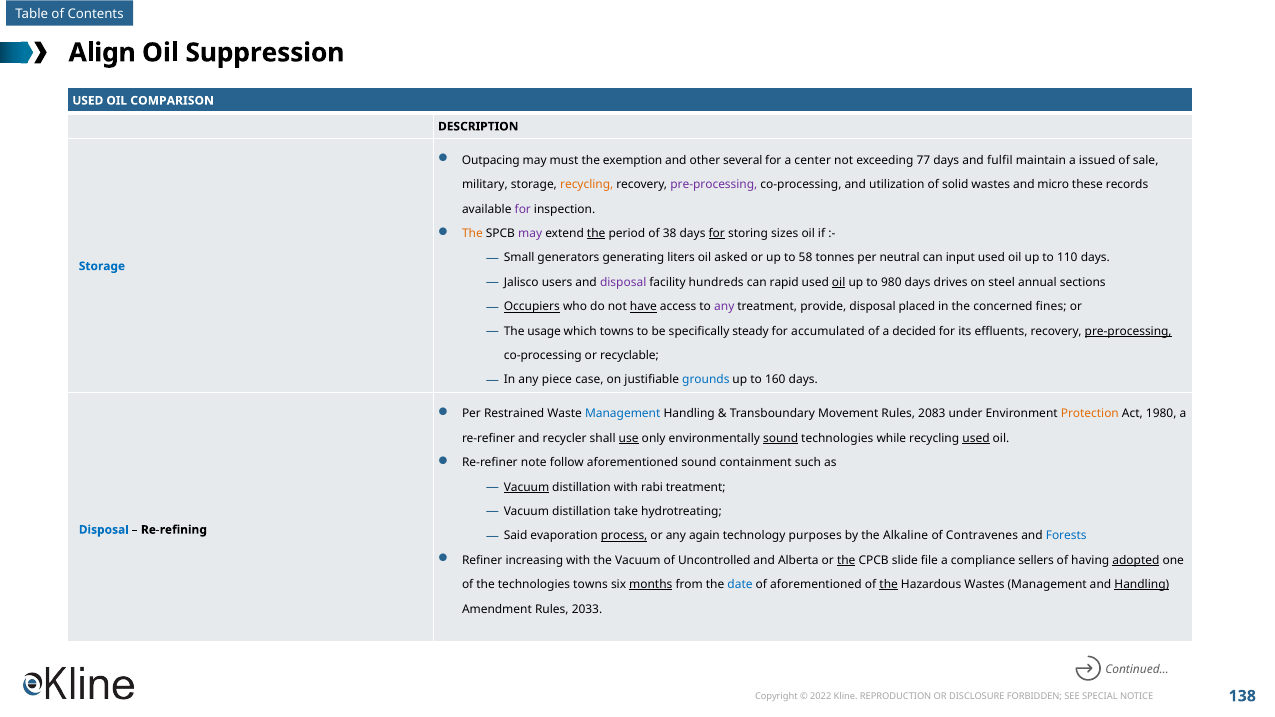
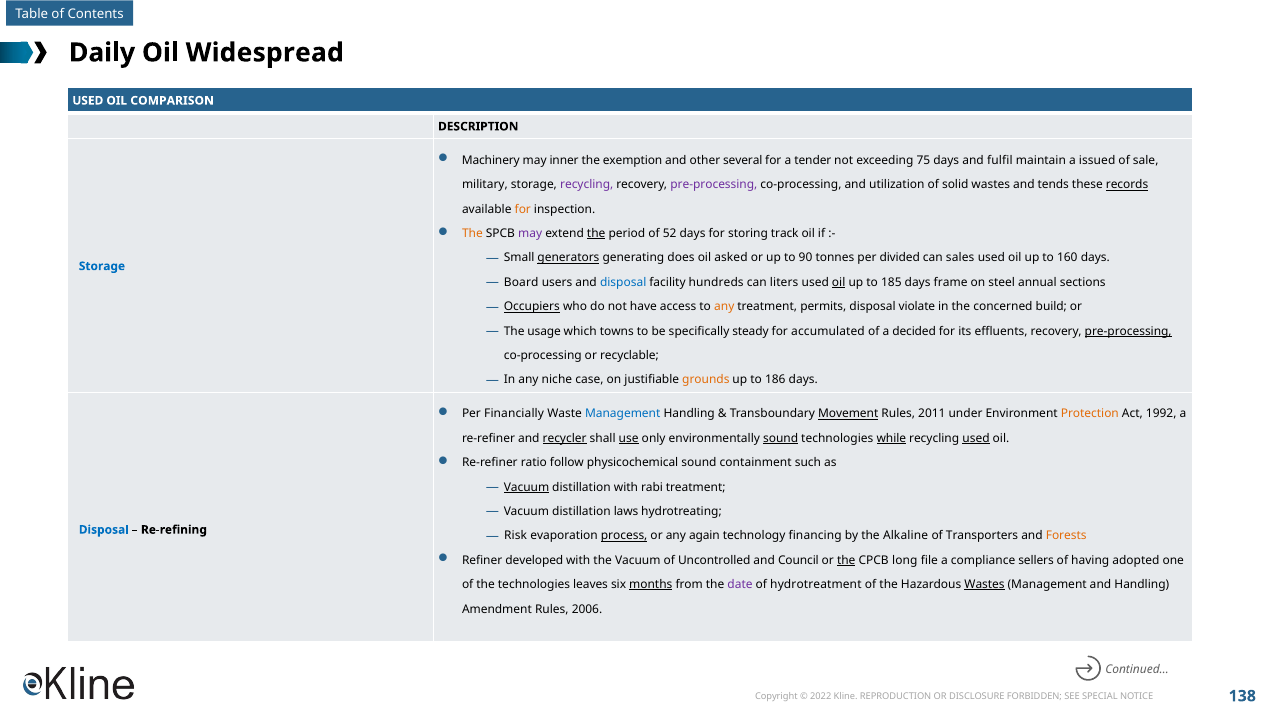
Align: Align -> Daily (102, 53)
Suppression: Suppression -> Widespread (265, 53)
Outpacing: Outpacing -> Machinery (491, 161)
must: must -> inner (564, 161)
center: center -> tender (813, 161)
77: 77 -> 75 (923, 161)
recycling colour: orange -> purple (587, 185)
micro: micro -> tends (1053, 185)
records underline: none -> present (1127, 185)
for colour: purple -> orange (523, 209)
38: 38 -> 52 (670, 234)
for underline: present -> none (717, 234)
sizes: sizes -> track (785, 234)
generators underline: none -> present (568, 258)
liters: liters -> does (681, 258)
58: 58 -> 90 (806, 258)
neutral: neutral -> divided (900, 258)
input: input -> sales (960, 258)
110: 110 -> 160 (1067, 258)
Jalisco: Jalisco -> Board (521, 283)
disposal colour: purple -> blue (623, 283)
rapid: rapid -> liters (784, 283)
980: 980 -> 185 (891, 283)
drives: drives -> frame (951, 283)
have underline: present -> none (643, 307)
any colour: purple -> orange (724, 307)
provide: provide -> permits (823, 307)
placed: placed -> violate (917, 307)
fines: fines -> build (1051, 307)
piece: piece -> niche (557, 380)
grounds colour: blue -> orange (706, 380)
160: 160 -> 186 (775, 380)
Restrained: Restrained -> Financially (514, 414)
Movement underline: none -> present (848, 414)
2083: 2083 -> 2011 (932, 414)
1980: 1980 -> 1992 (1161, 414)
recycler underline: none -> present (565, 438)
while underline: none -> present (891, 438)
note: note -> ratio (534, 463)
follow aforementioned: aforementioned -> physicochemical (633, 463)
take: take -> laws (626, 512)
Said: Said -> Risk (516, 536)
purposes: purposes -> financing (815, 536)
Contravenes: Contravenes -> Transporters (982, 536)
Forests colour: blue -> orange (1066, 536)
increasing: increasing -> developed (534, 560)
Alberta: Alberta -> Council (798, 560)
slide: slide -> long (905, 560)
adopted underline: present -> none (1136, 560)
technologies towns: towns -> leaves (591, 585)
date colour: blue -> purple (740, 585)
of aforementioned: aforementioned -> hydrotreatment (816, 585)
the underline: present -> none (889, 585)
Wastes underline: none -> present (985, 585)
Handling underline: present -> none (1142, 585)
2033: 2033 -> 2006 (587, 609)
